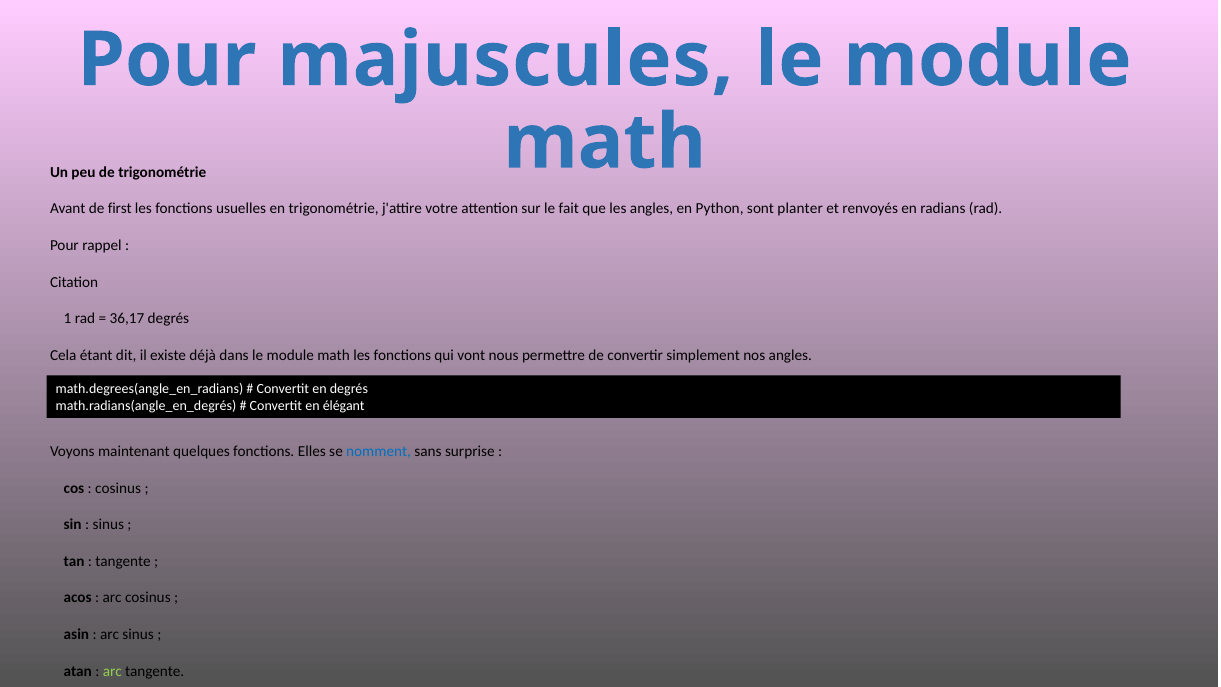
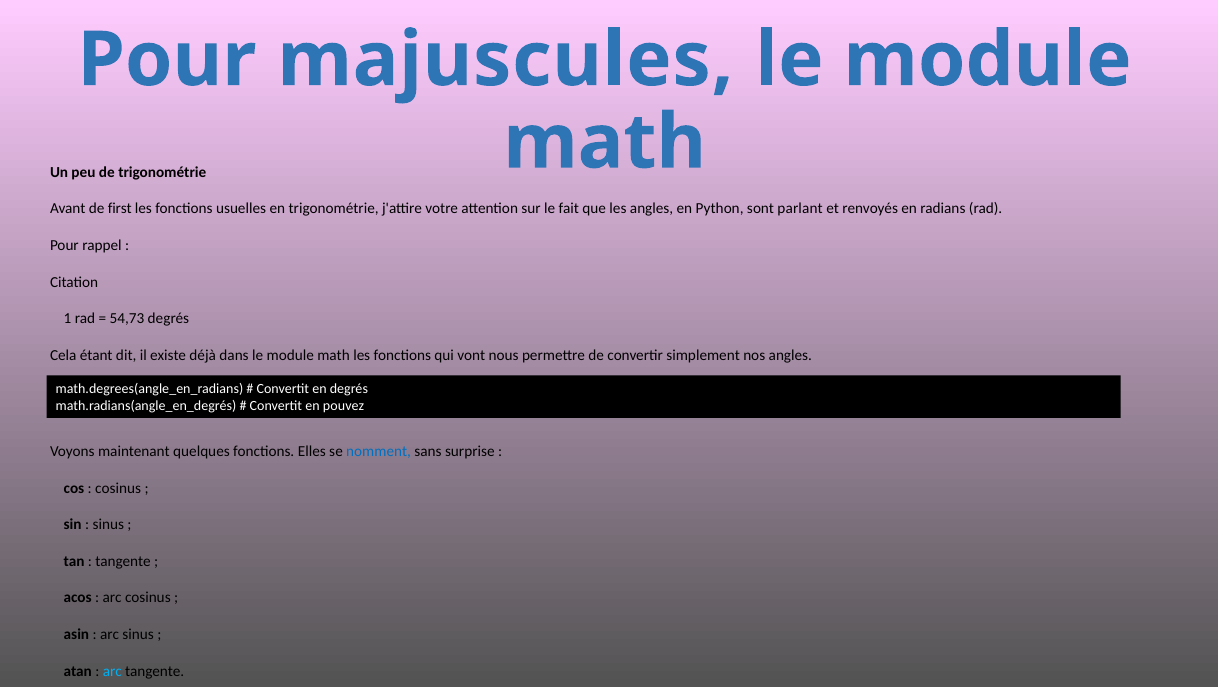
planter: planter -> parlant (800, 209)
36,17: 36,17 -> 54,73 (127, 319)
élégant: élégant -> pouvez (344, 406)
arc colour: light green -> light blue (112, 671)
